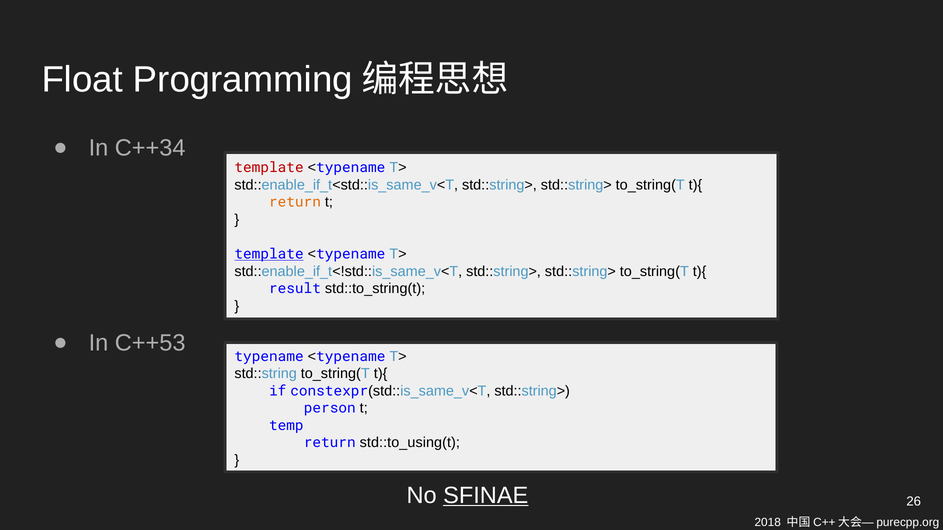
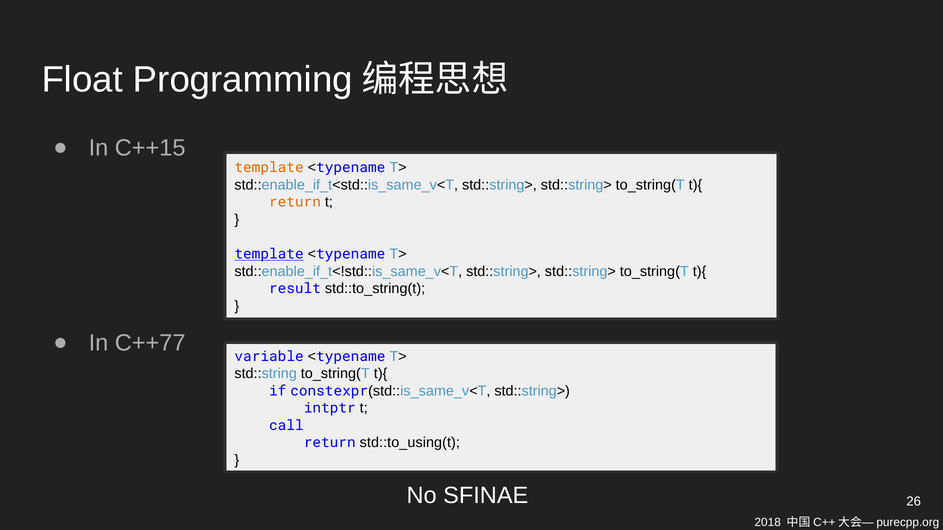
C++34: C++34 -> C++15 (150, 148)
template colour: red -> orange (269, 168)
C++53: C++53 -> C++77 (150, 343)
typename: typename -> variable (269, 357)
person: person -> intptr (330, 408)
temp: temp -> call (286, 426)
SFINAE underline: present -> none (486, 496)
